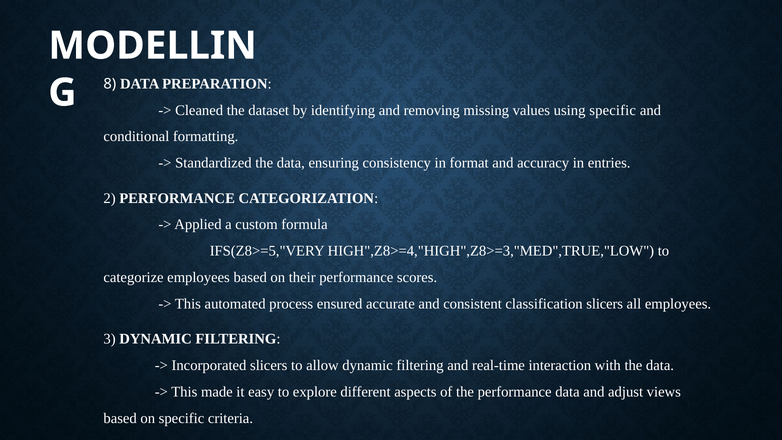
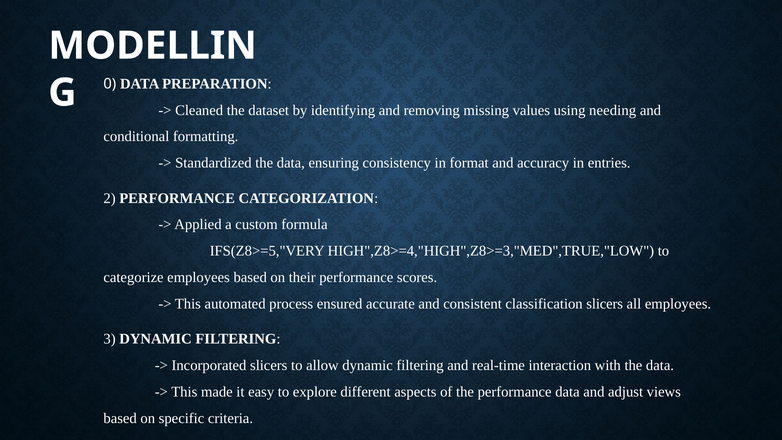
8: 8 -> 0 (110, 84)
using specific: specific -> needing (613, 110)
